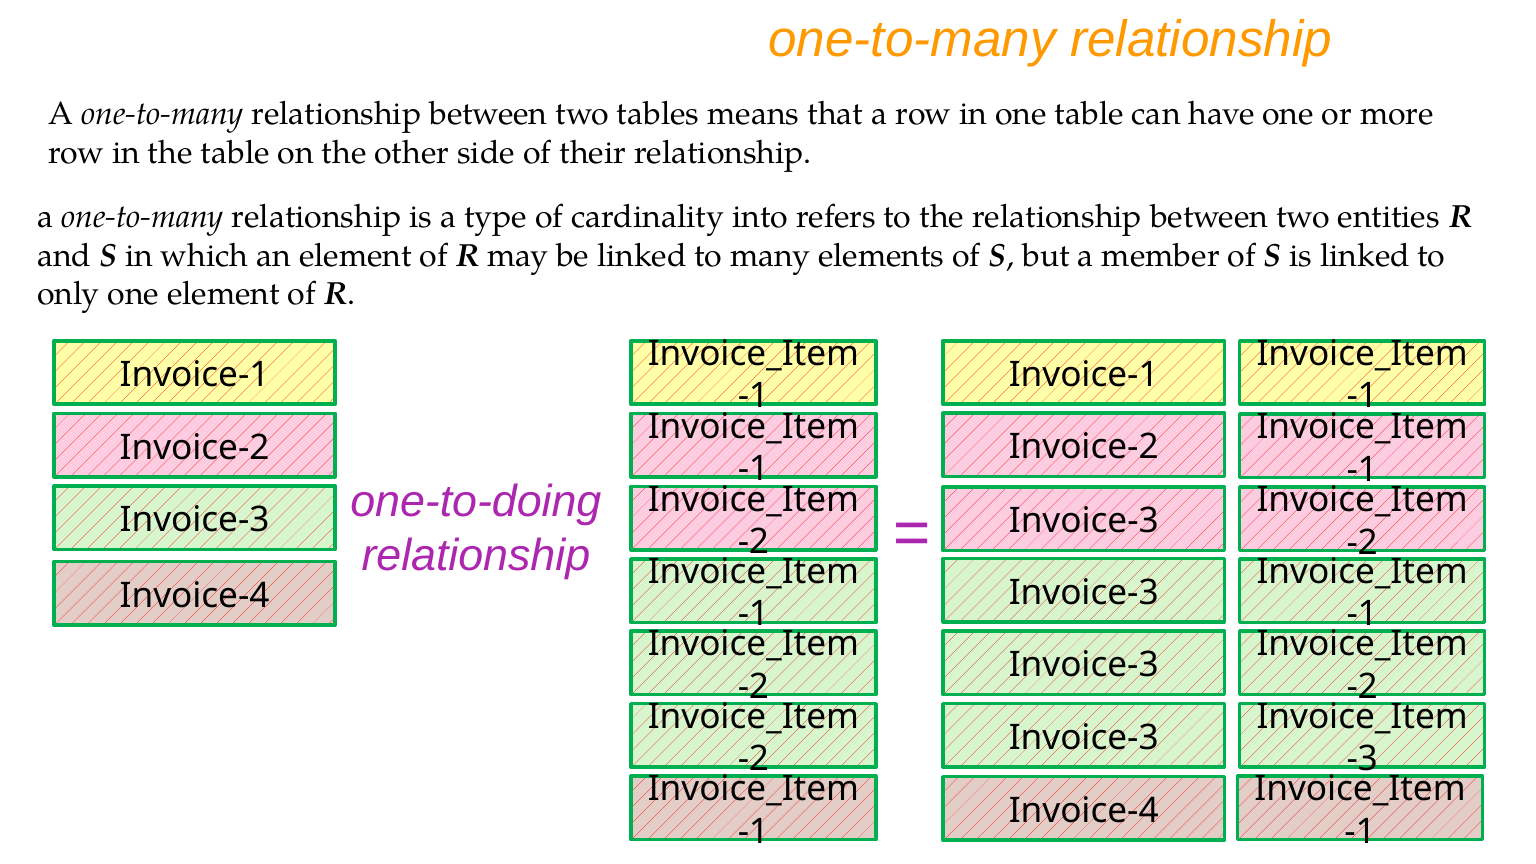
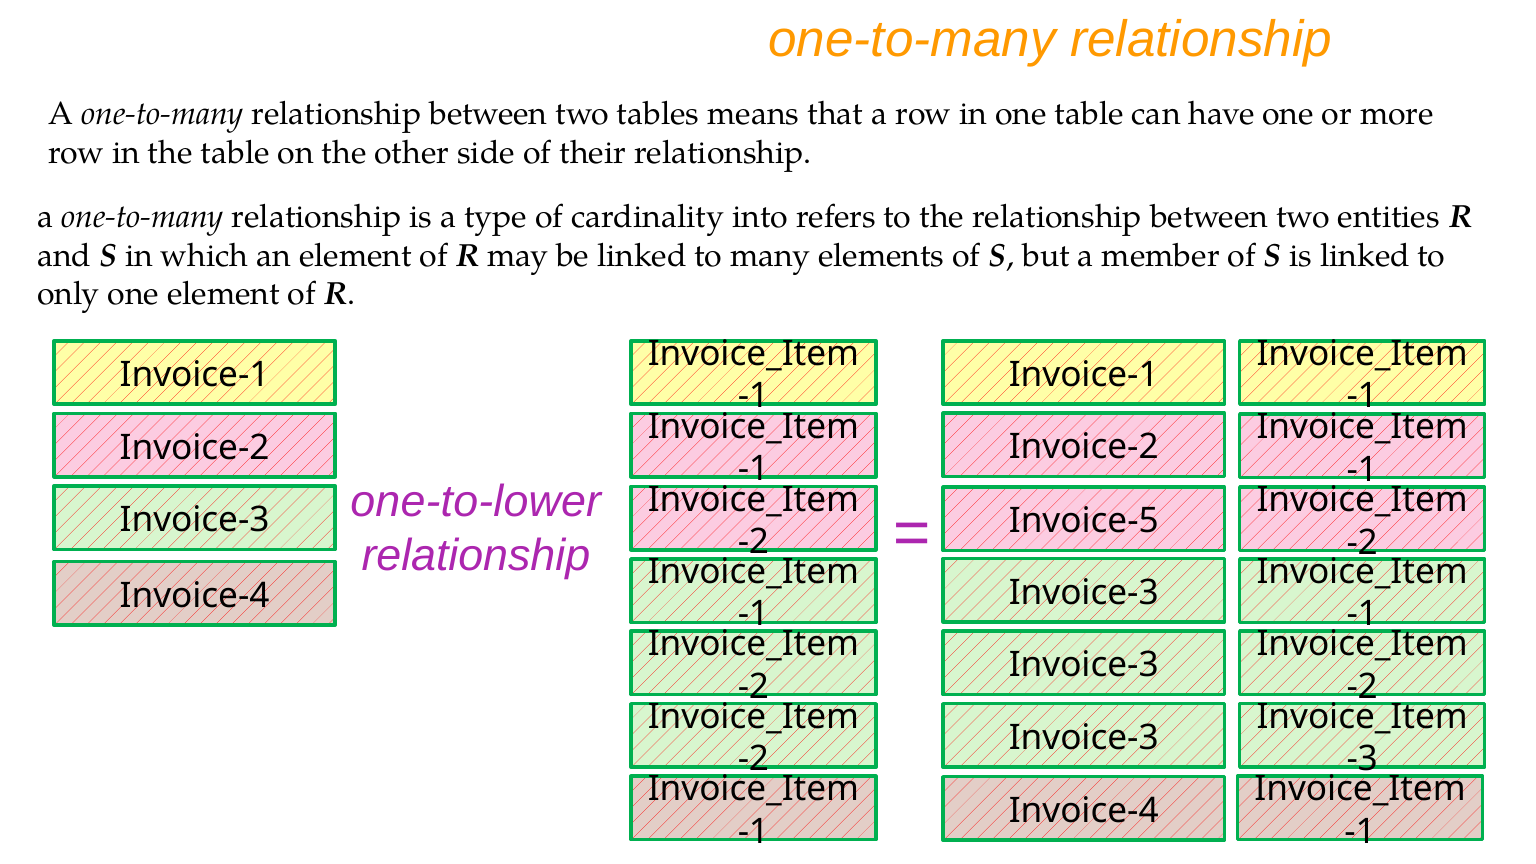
one-to-doing: one-to-doing -> one-to-lower (476, 502)
Invoice-3: Invoice-3 -> Invoice-5 (1084, 521)
